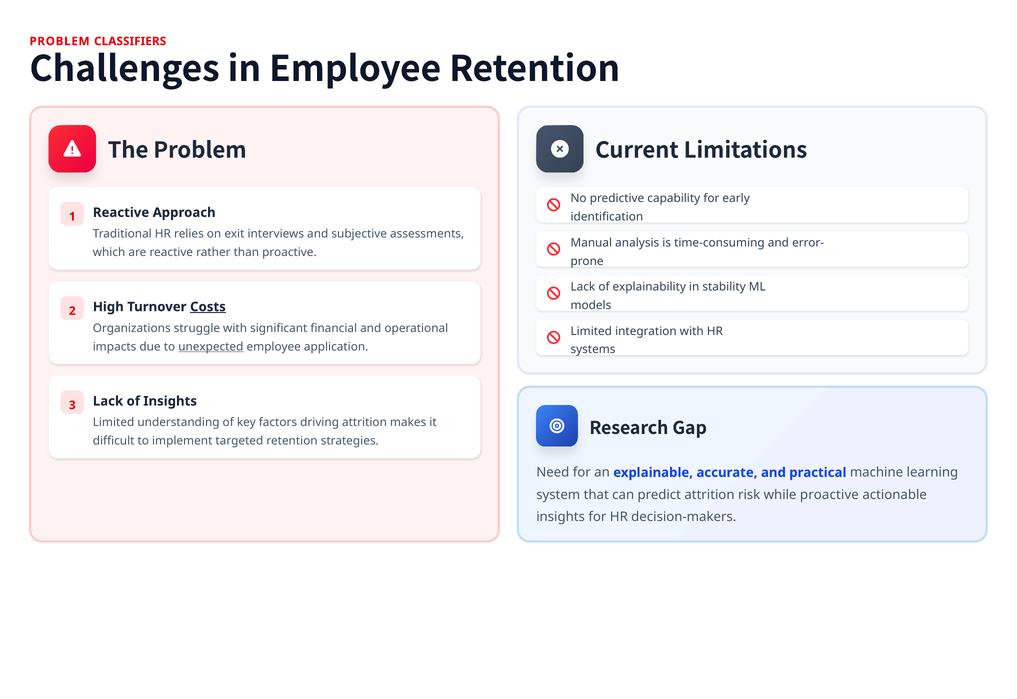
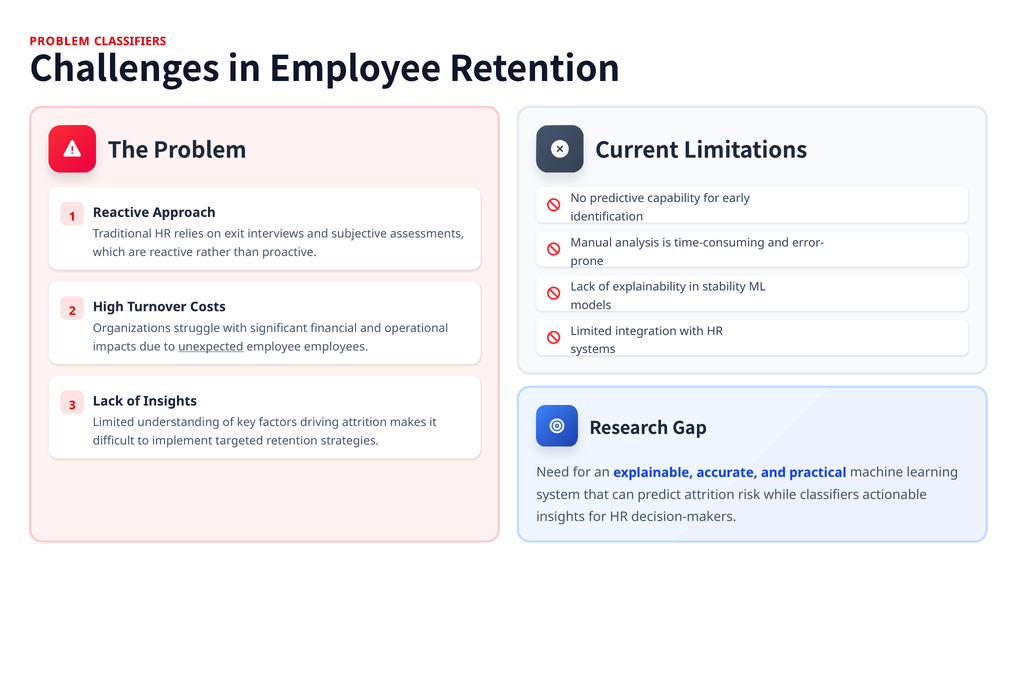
Costs underline: present -> none (208, 307)
application: application -> employees (336, 347)
while proactive: proactive -> classifiers (830, 495)
